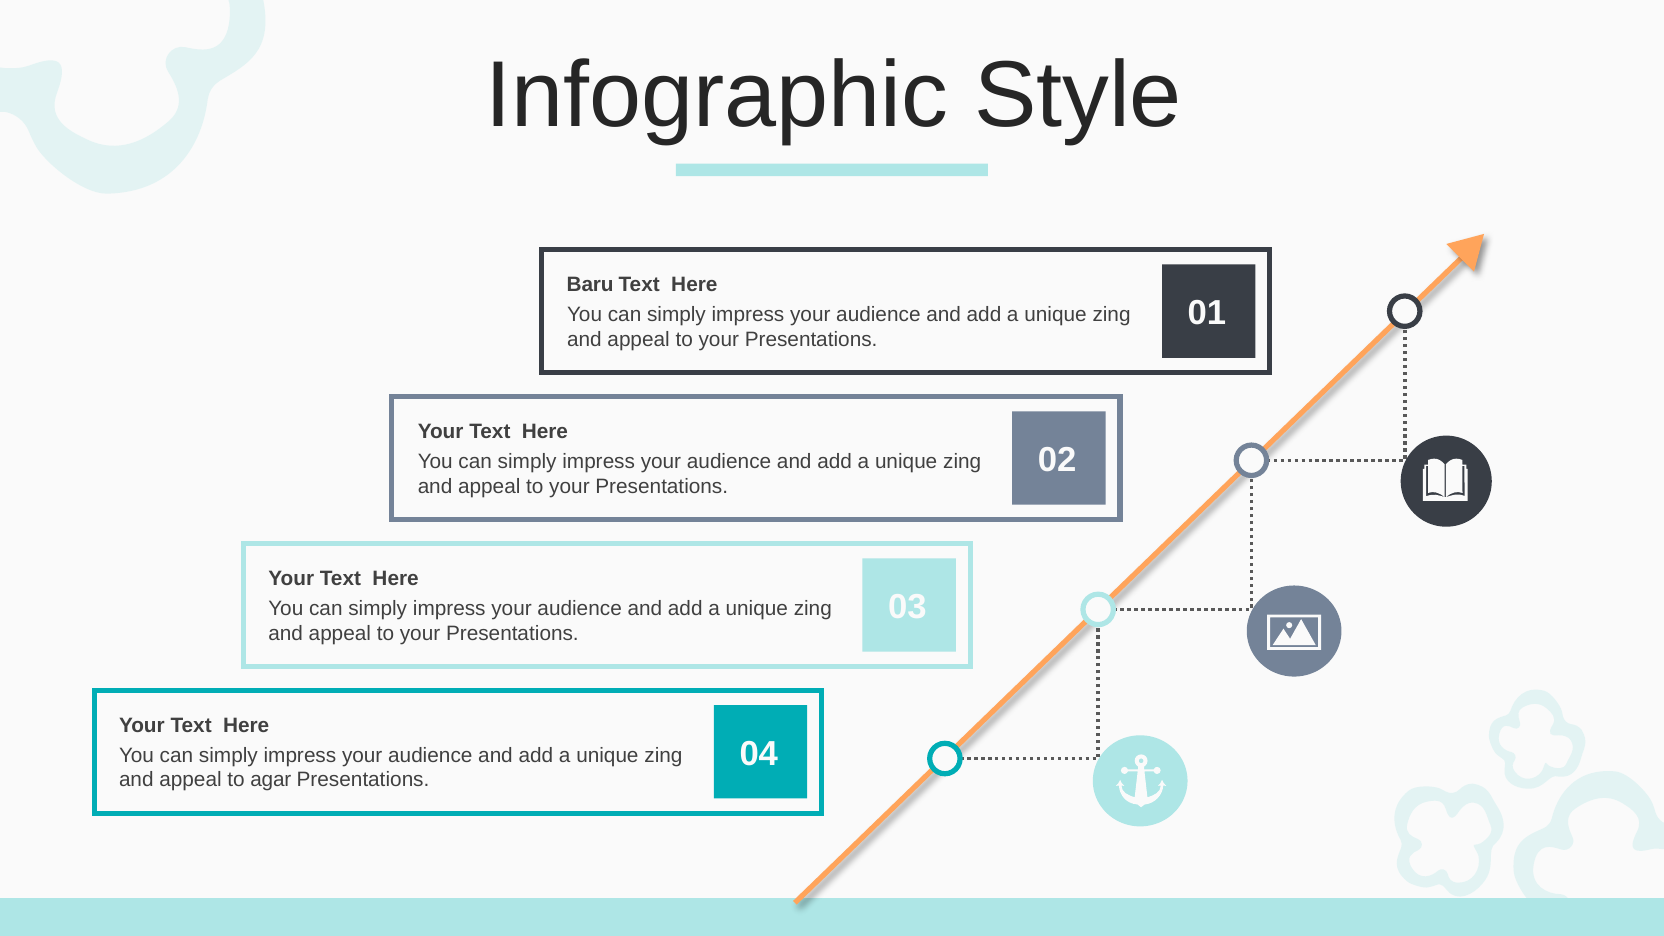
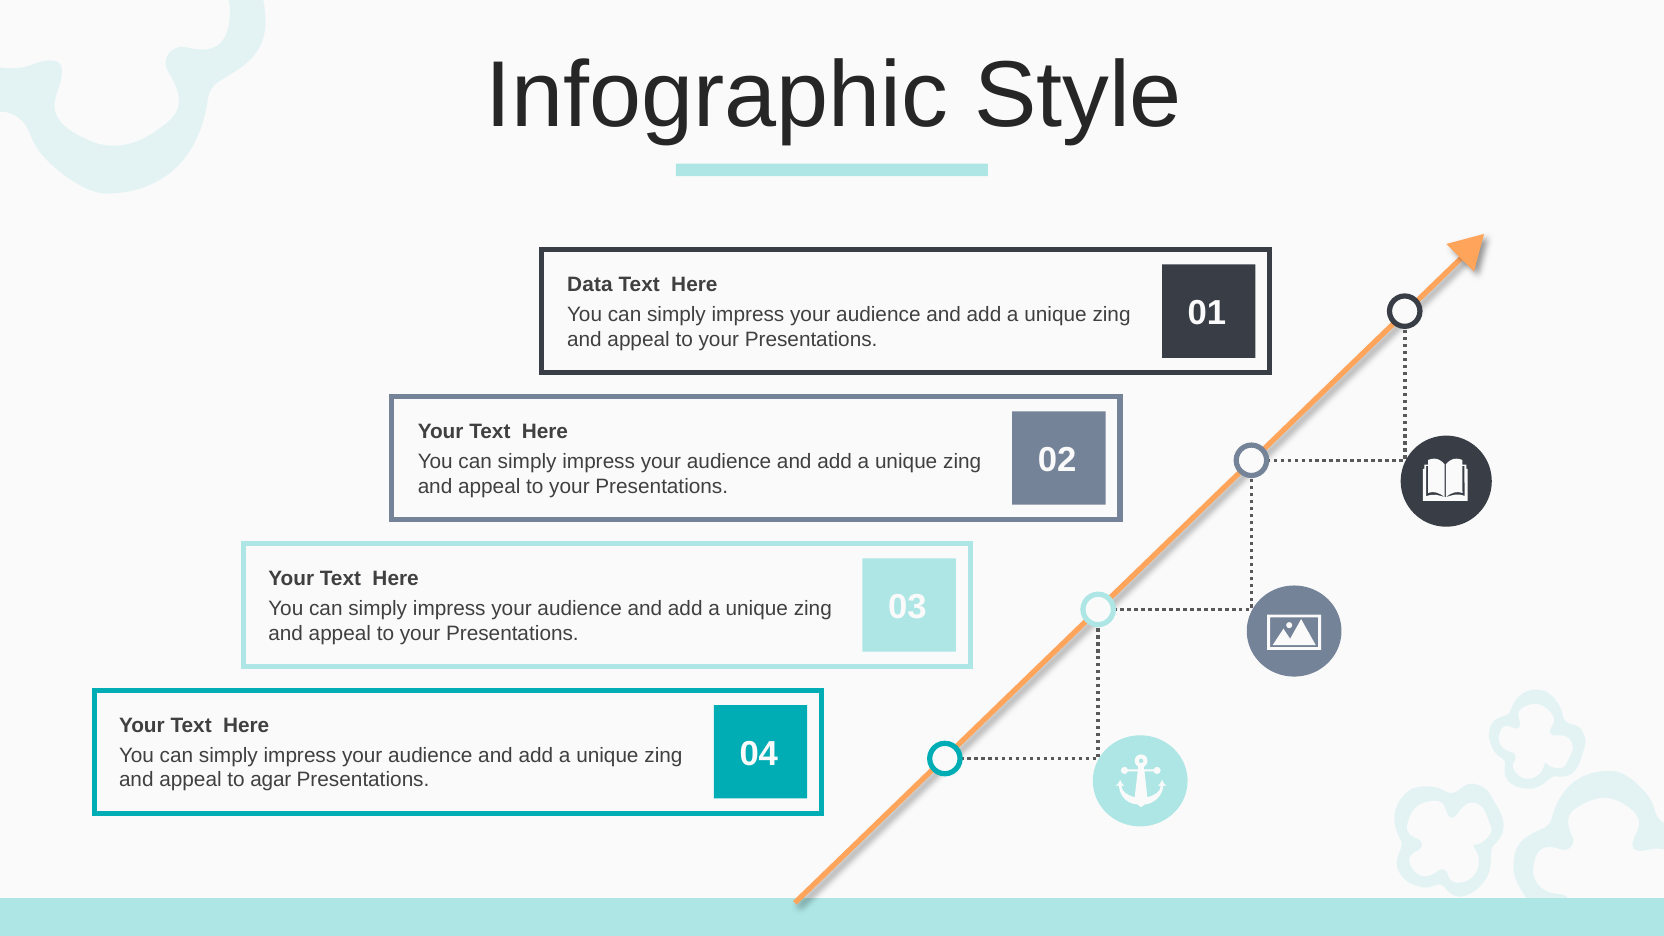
Baru: Baru -> Data (590, 285)
